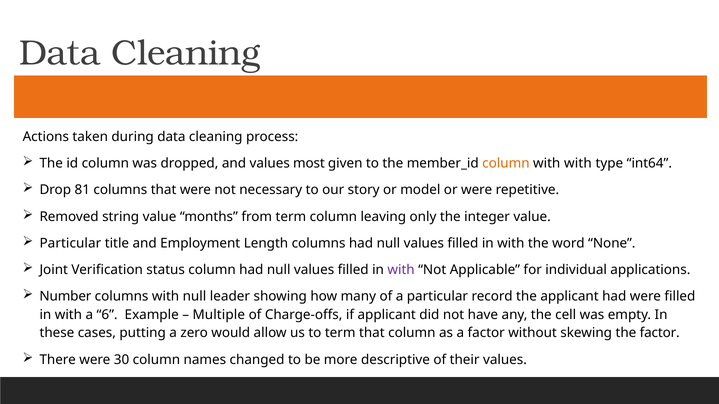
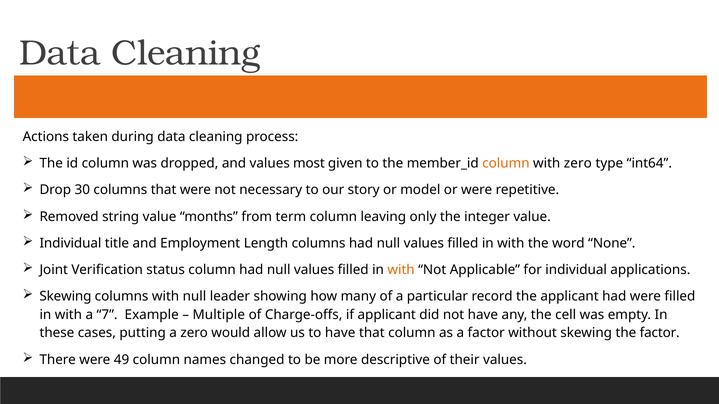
with with: with -> zero (578, 164)
81: 81 -> 30 (82, 190)
Particular: Particular -> Individual (70, 243)
with colour: purple -> orange (401, 270)
Number: Number -> Skewing (65, 297)
6: 6 -> 7 (107, 315)
to term: term -> have (340, 333)
30: 30 -> 49 (122, 360)
